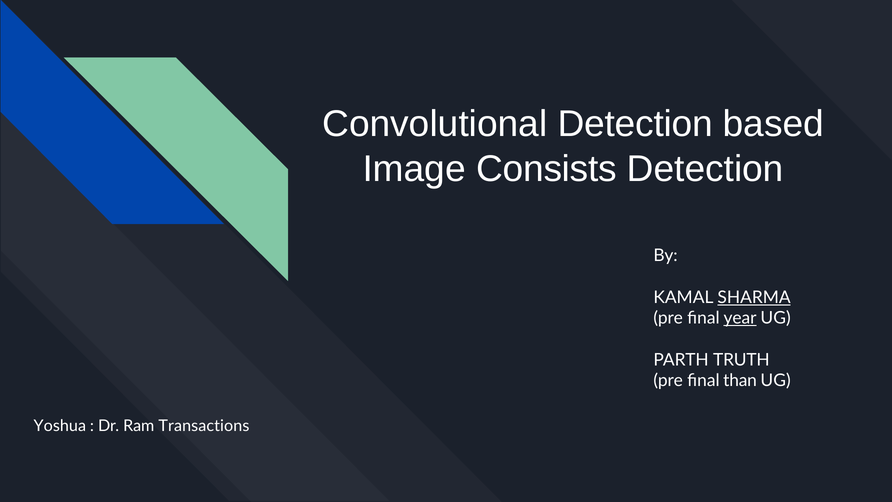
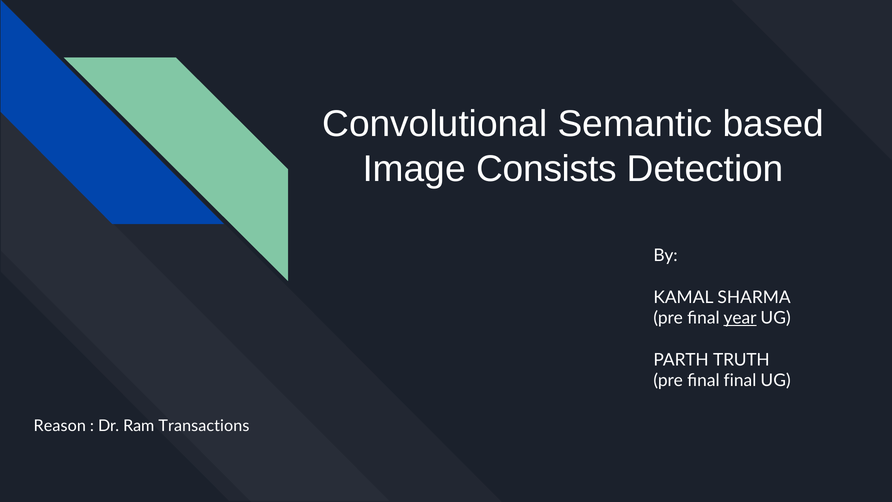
Convolutional Detection: Detection -> Semantic (635, 124)
SHARMA underline: present -> none (754, 297)
final than: than -> final (740, 381)
Yoshua: Yoshua -> Reason (60, 426)
